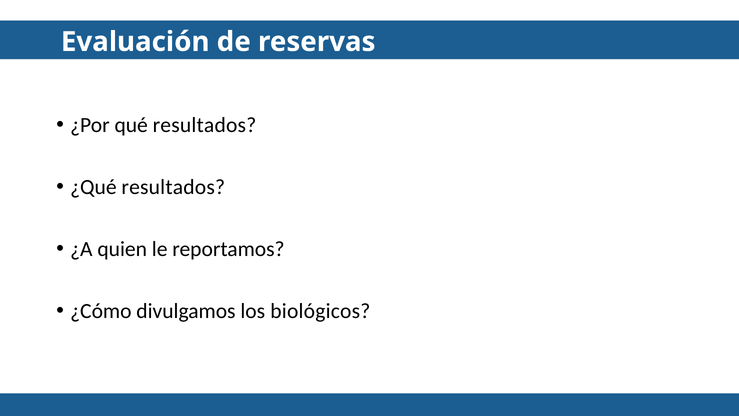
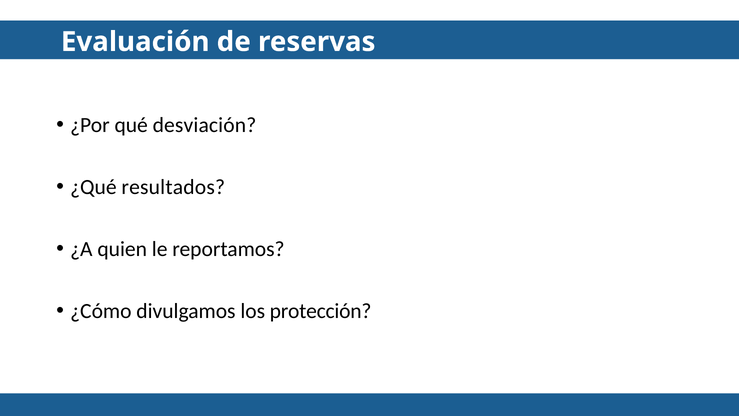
qué resultados: resultados -> desviación (204, 125)
biológicos: biológicos -> protección (321, 311)
